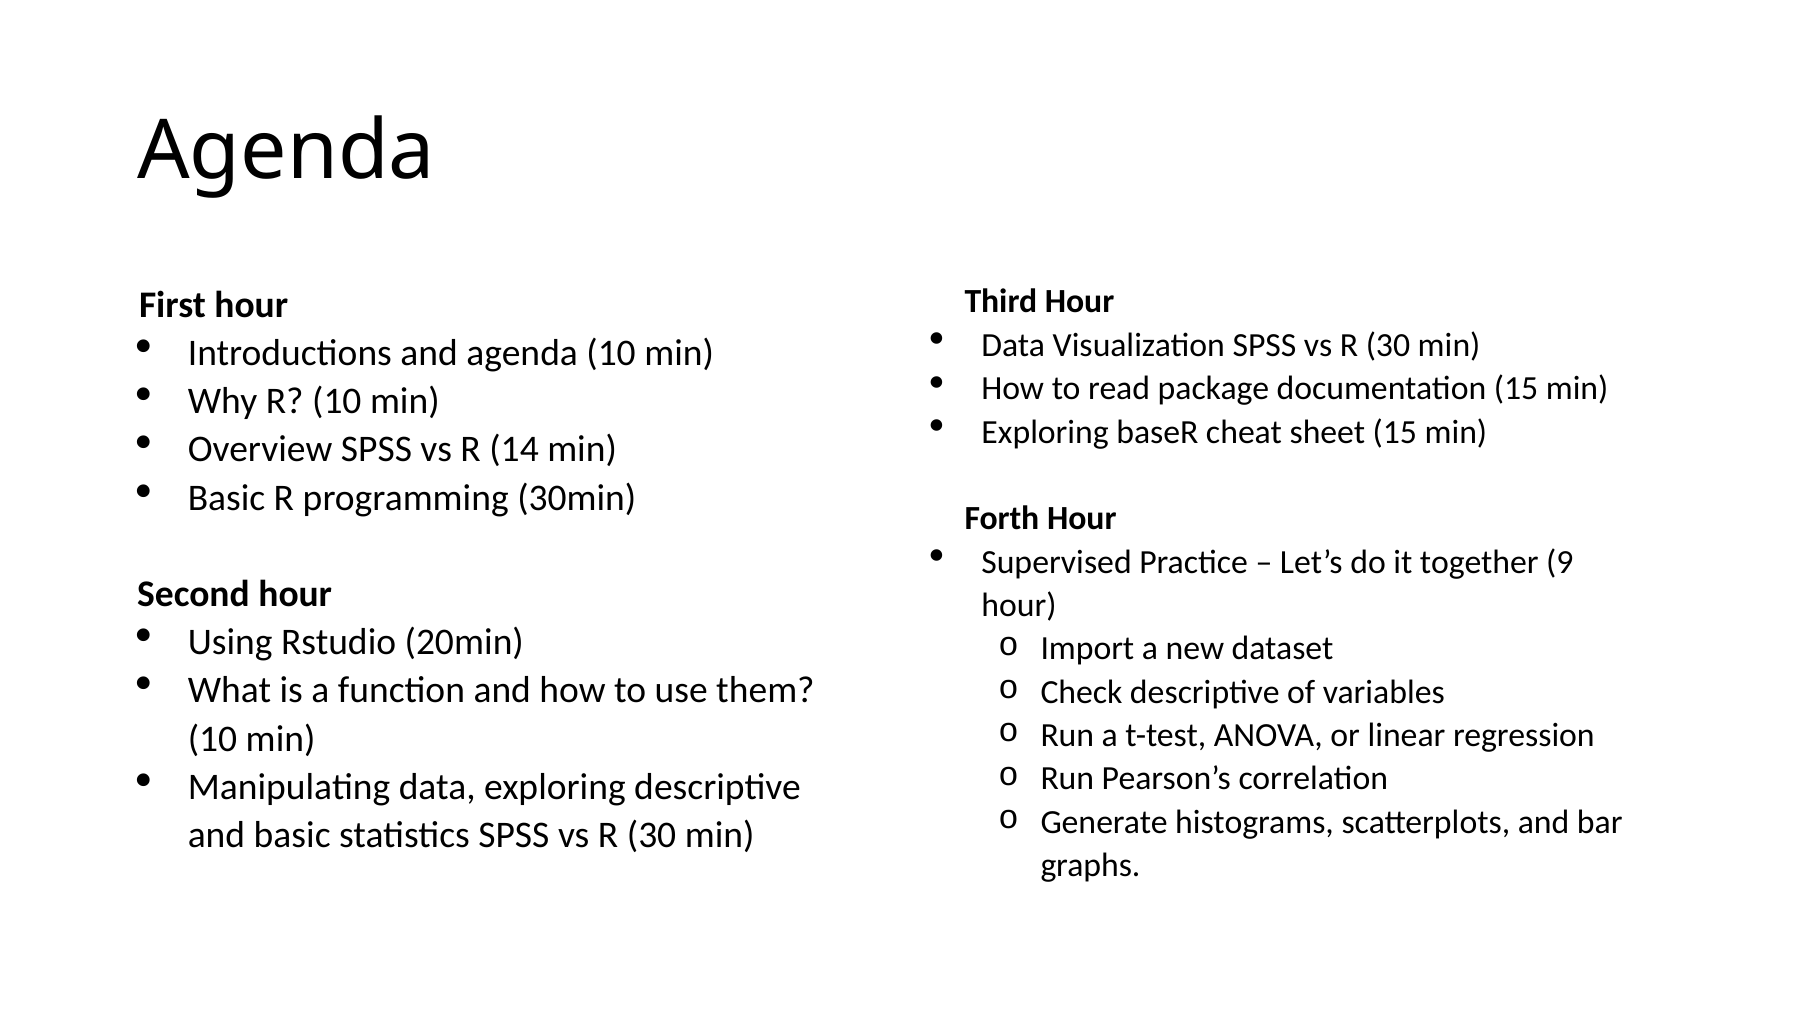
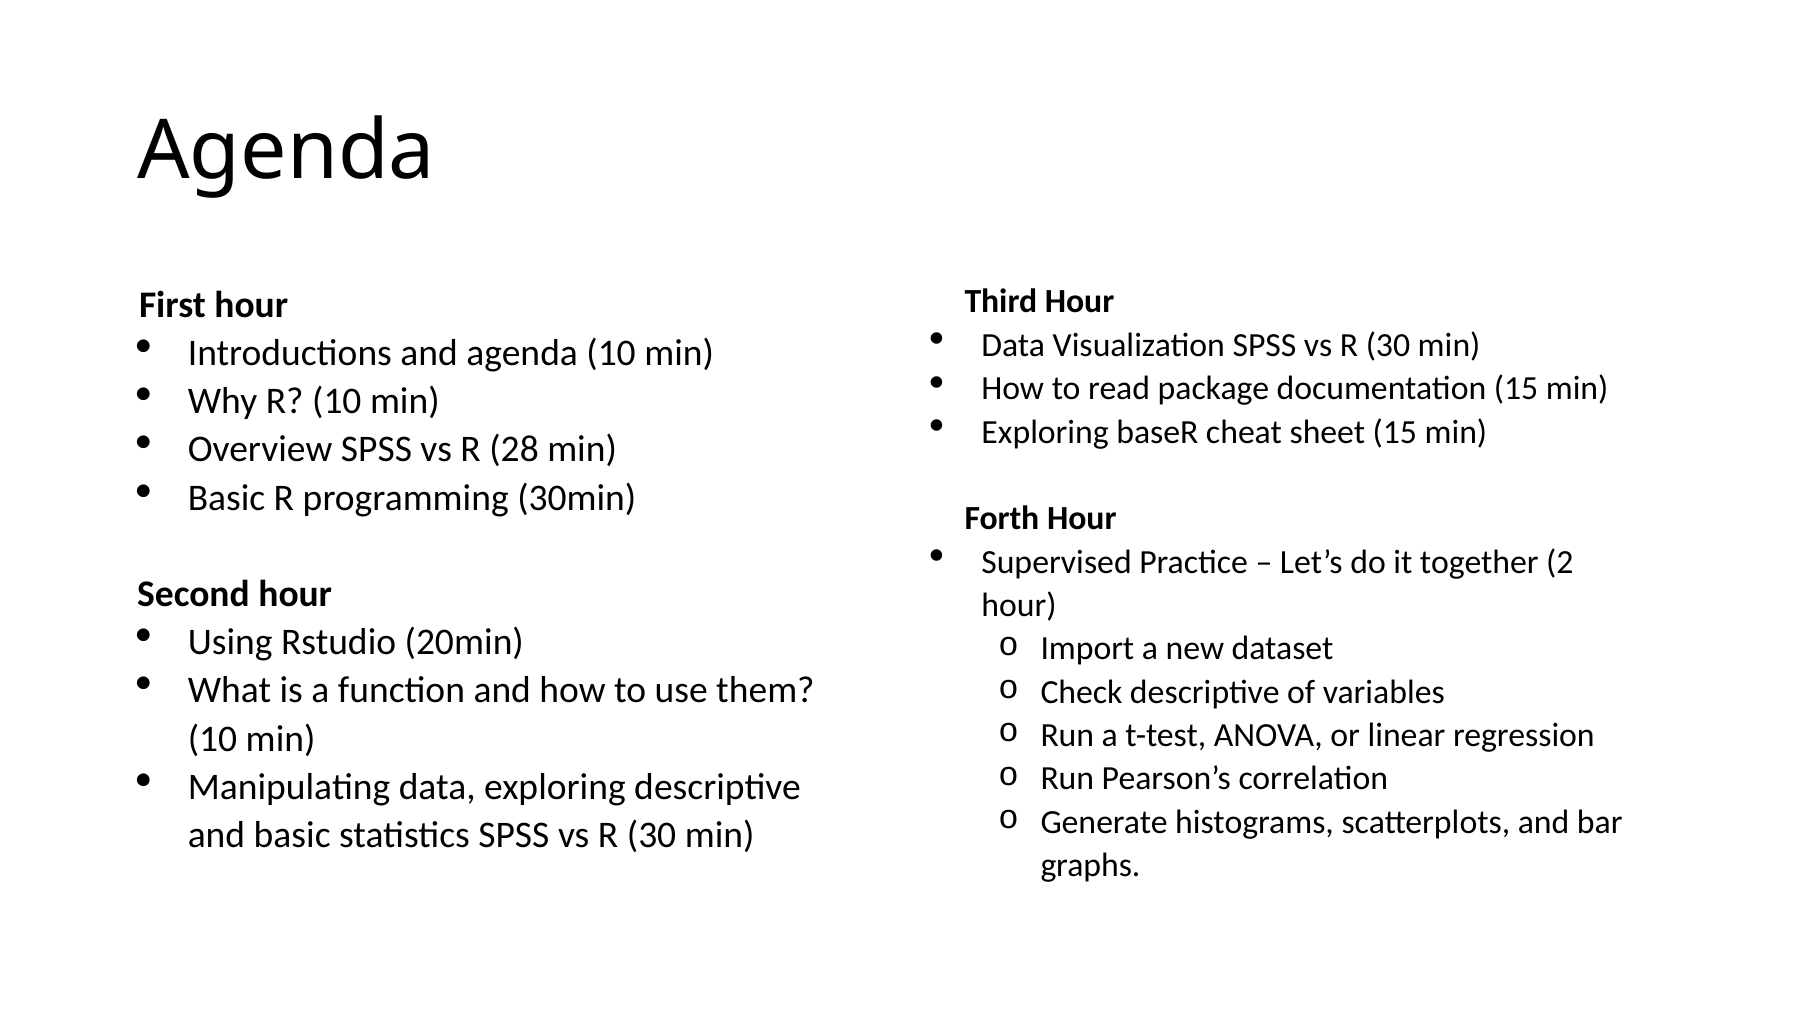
14: 14 -> 28 (514, 449)
9: 9 -> 2 (1560, 562)
